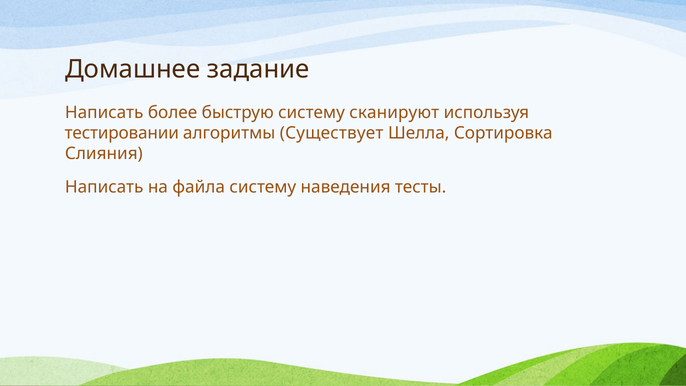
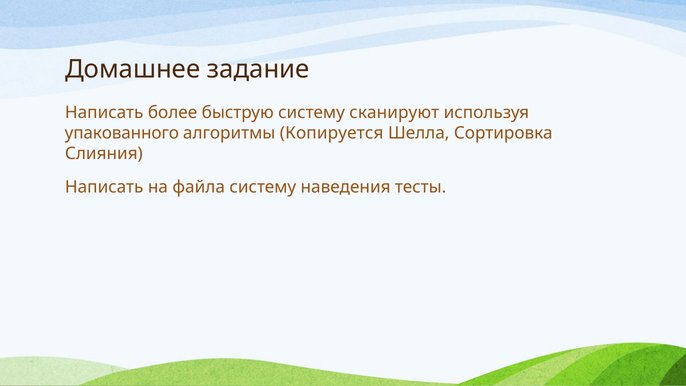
тестировании: тестировании -> упакованного (122, 133)
Существует: Существует -> Копируется (332, 133)
